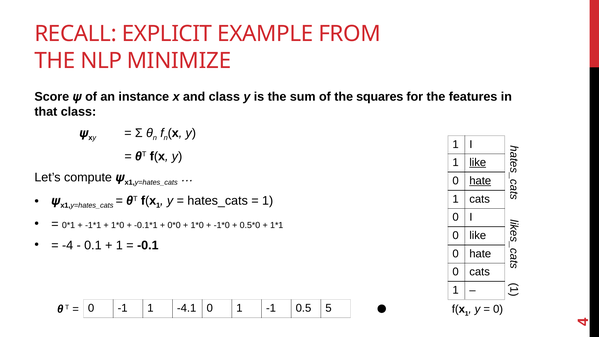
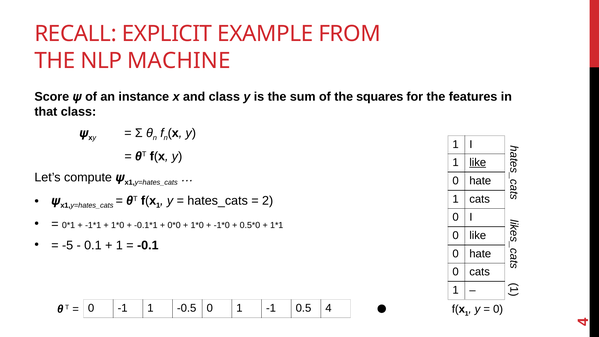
MINIMIZE: MINIMIZE -> MACHINE (179, 61)
hate underline: present -> none (480, 181)
1: 1 -> 2 (268, 201)
-4: -4 -> -5 (68, 245)
-4.1: -4.1 -> -0.5 (187, 308)
0.5 5: 5 -> 4 (328, 308)
